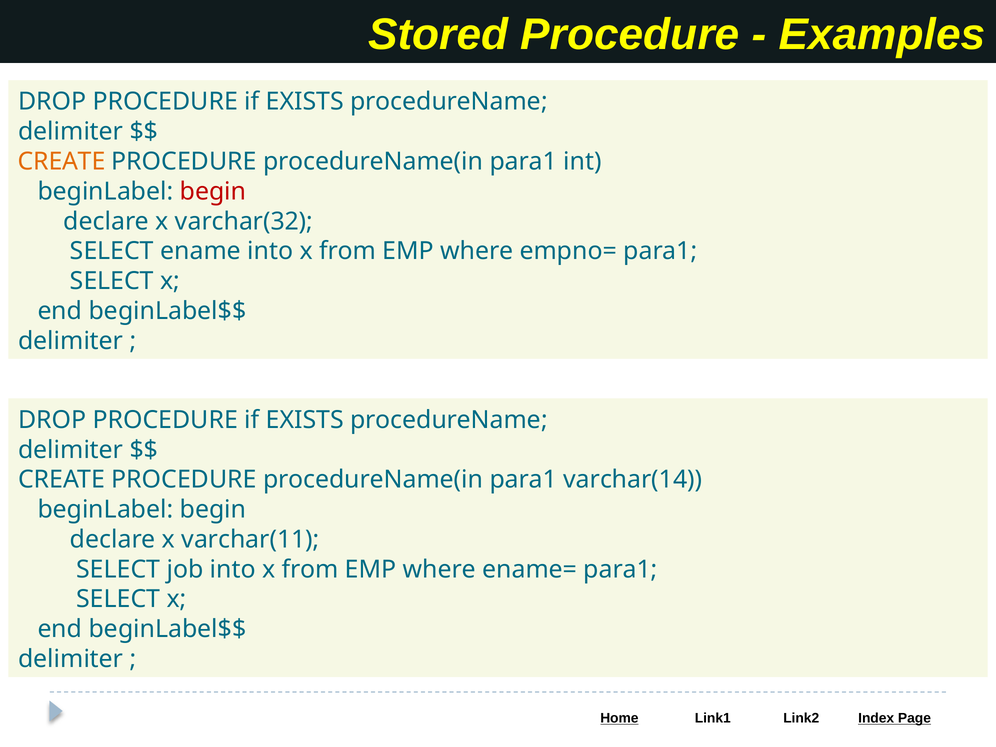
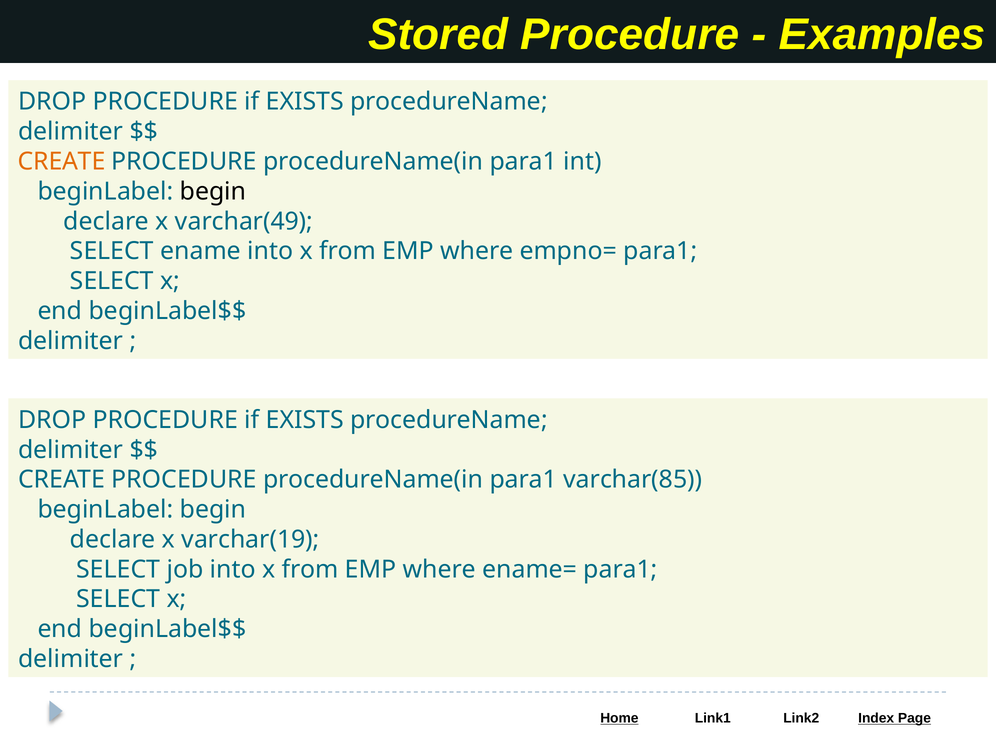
begin colour: red -> black (213, 191)
varchar(32: varchar(32 -> varchar(49 (244, 221)
varchar(14: varchar(14 -> varchar(85 (633, 480)
varchar(11: varchar(11 -> varchar(19 (251, 539)
